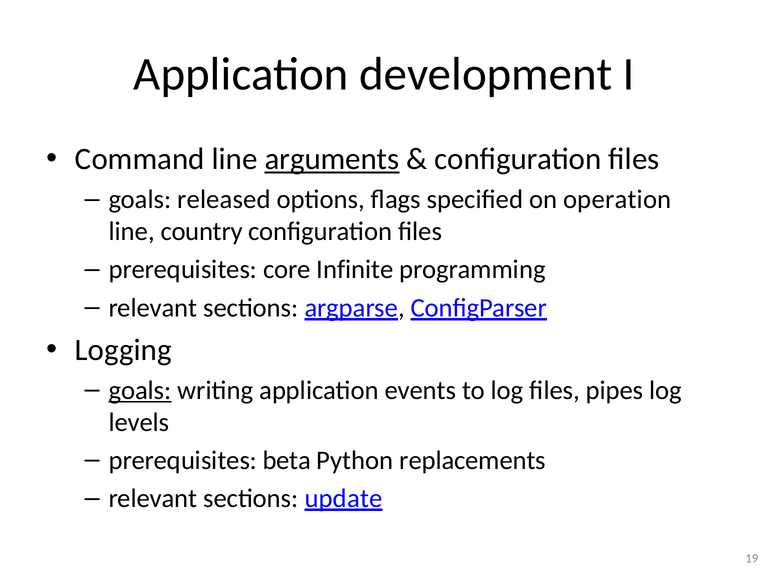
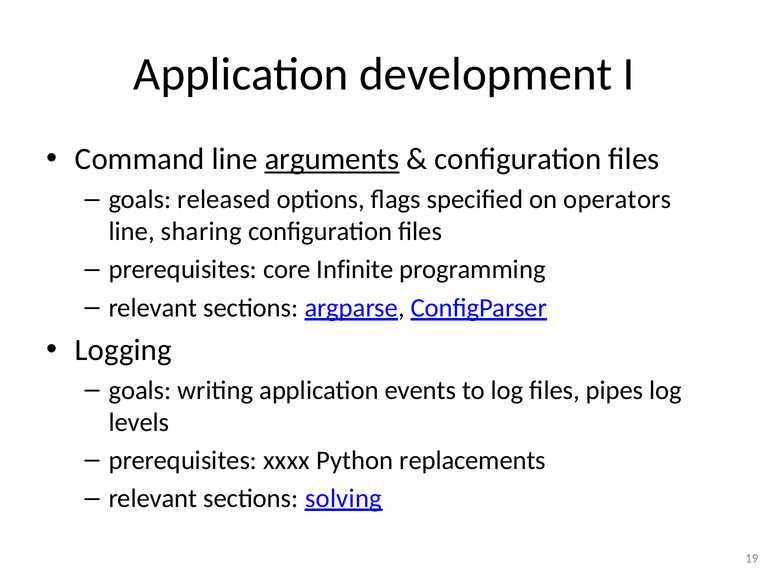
operation: operation -> operators (617, 199)
country: country -> sharing (201, 232)
goals underline: present -> none (140, 390)
beta: beta -> xxxx (287, 460)
update: update -> solving (344, 498)
